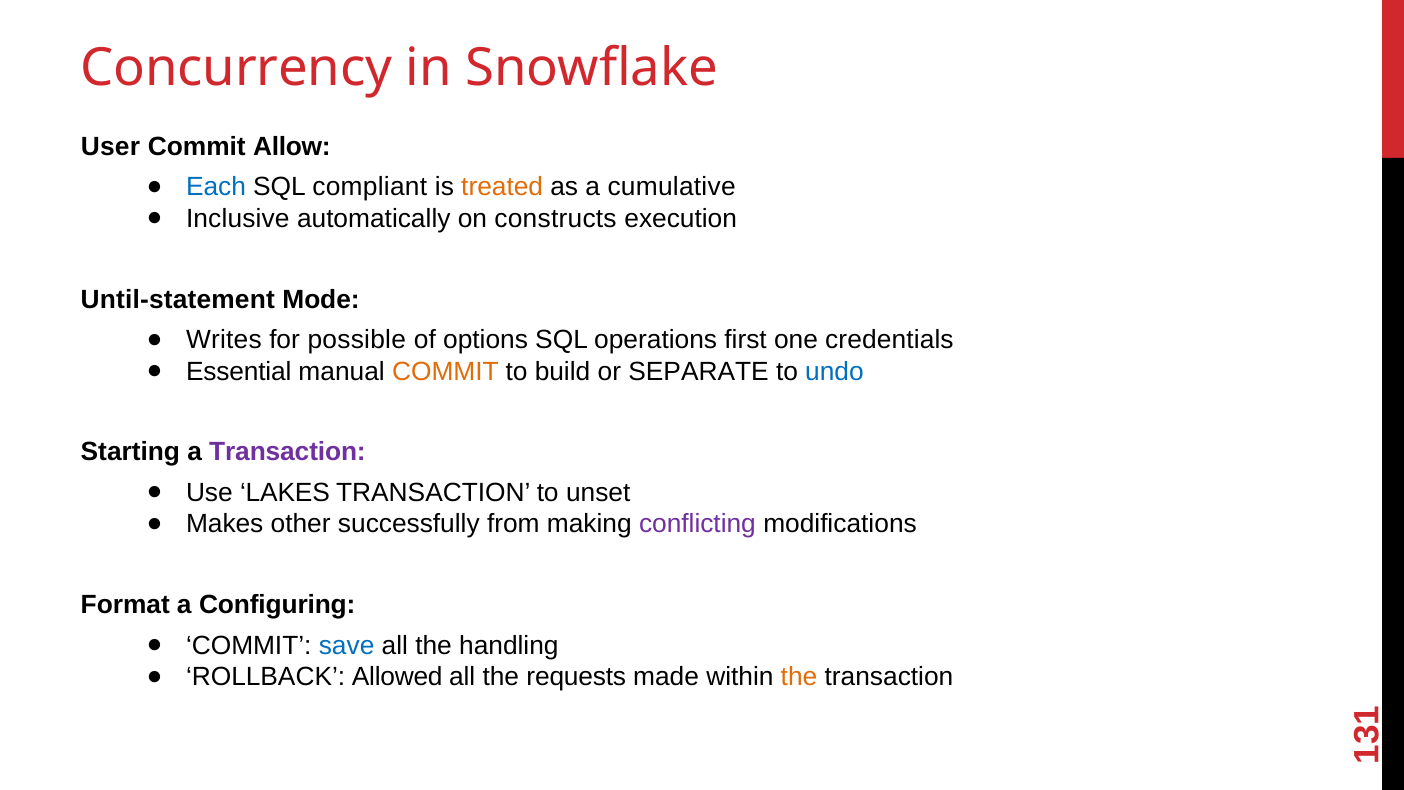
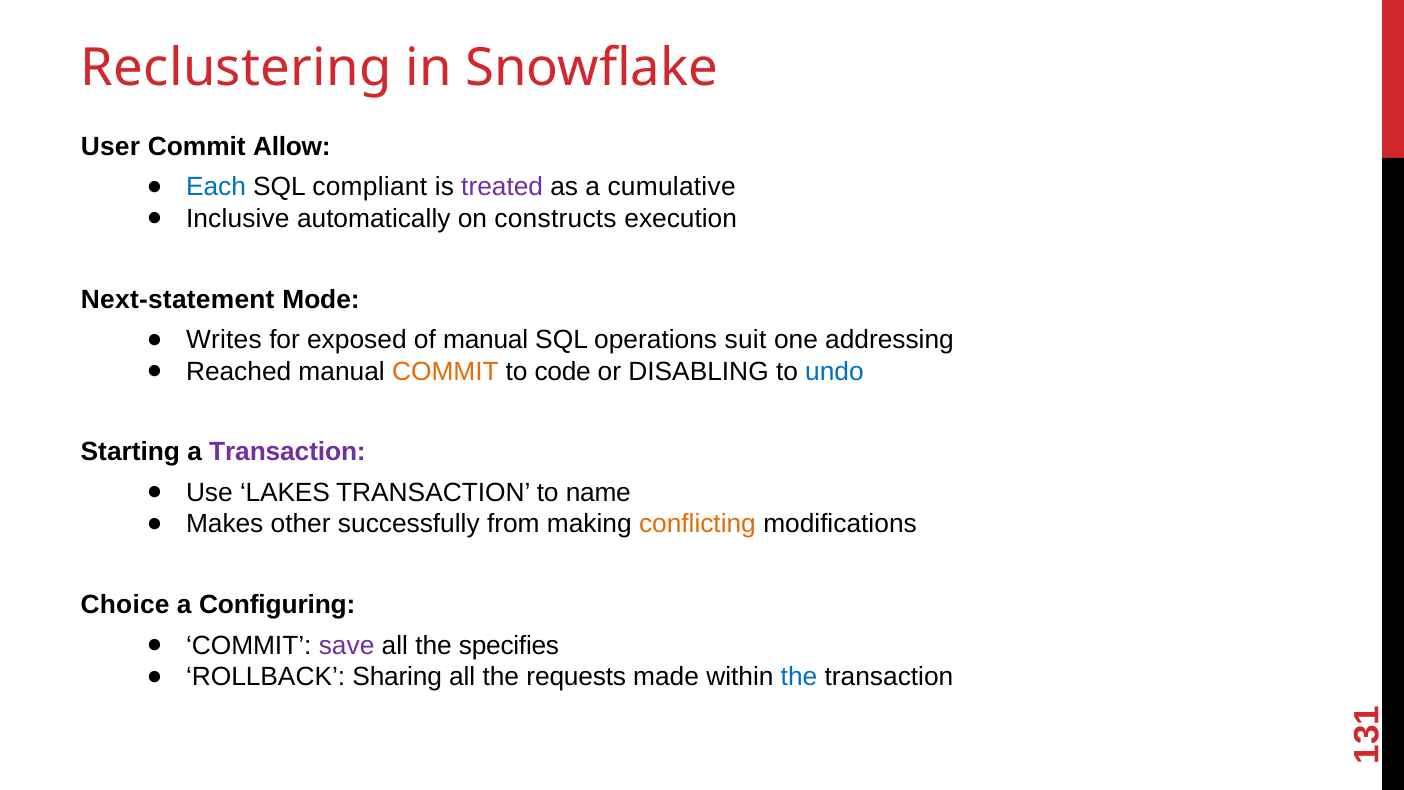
Concurrency: Concurrency -> Reclustering (236, 68)
treated colour: orange -> purple (502, 187)
Until-statement: Until-statement -> Next-statement (178, 299)
possible: possible -> exposed (357, 340)
of options: options -> manual (486, 340)
first: first -> suit (745, 340)
credentials: credentials -> addressing (889, 340)
Essential: Essential -> Reached (239, 371)
build: build -> code (563, 371)
SEPARATE: SEPARATE -> DISABLING (699, 371)
unset: unset -> name (598, 492)
conflicting colour: purple -> orange (697, 524)
Format: Format -> Choice (125, 605)
save colour: blue -> purple (347, 645)
handling: handling -> specifies (509, 645)
Allowed: Allowed -> Sharing (397, 677)
the colour: orange -> blue (799, 677)
